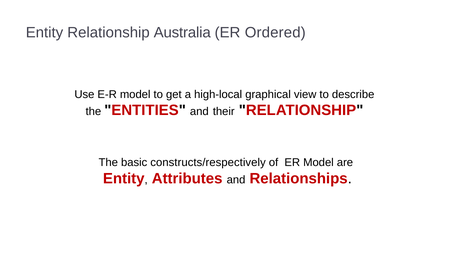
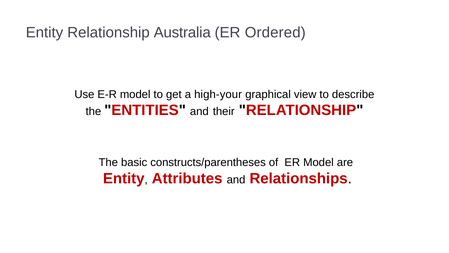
high-local: high-local -> high-your (218, 94)
constructs/respectively: constructs/respectively -> constructs/parentheses (208, 162)
